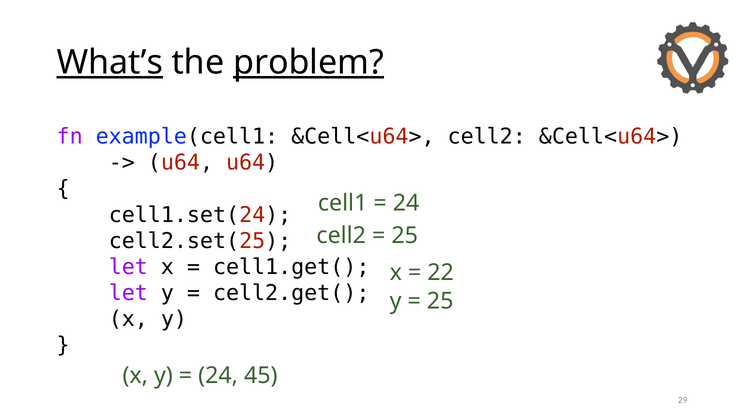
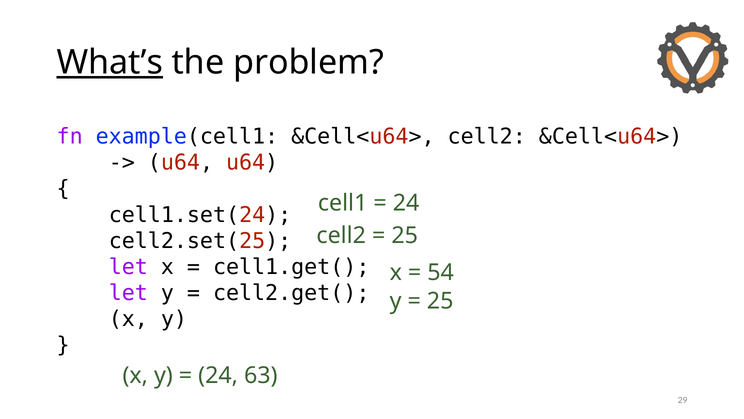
problem underline: present -> none (309, 62)
22: 22 -> 54 (441, 272)
45: 45 -> 63 (261, 375)
